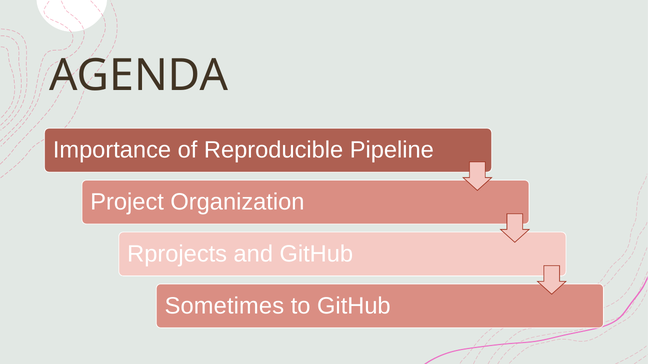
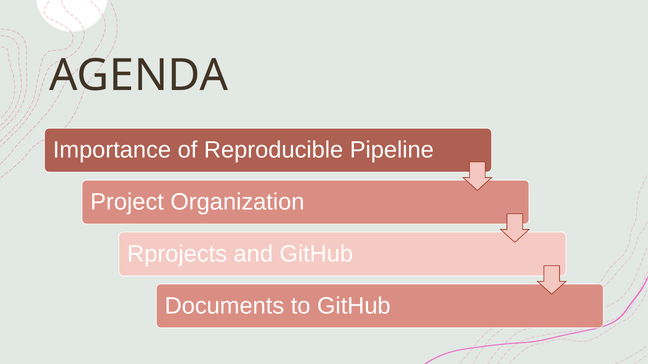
Sometimes: Sometimes -> Documents (224, 306)
